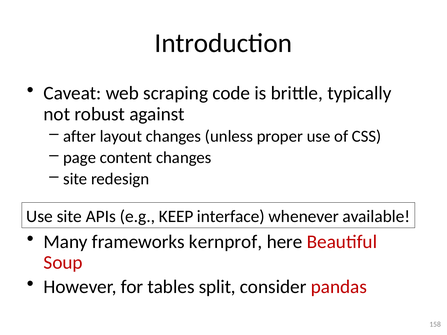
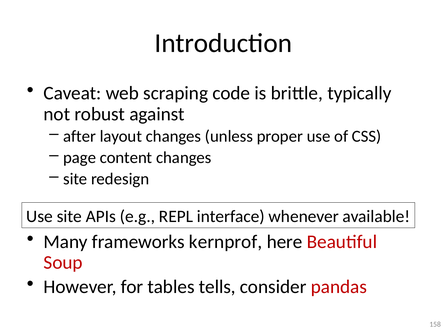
KEEP: KEEP -> REPL (176, 217)
split: split -> tells (217, 287)
